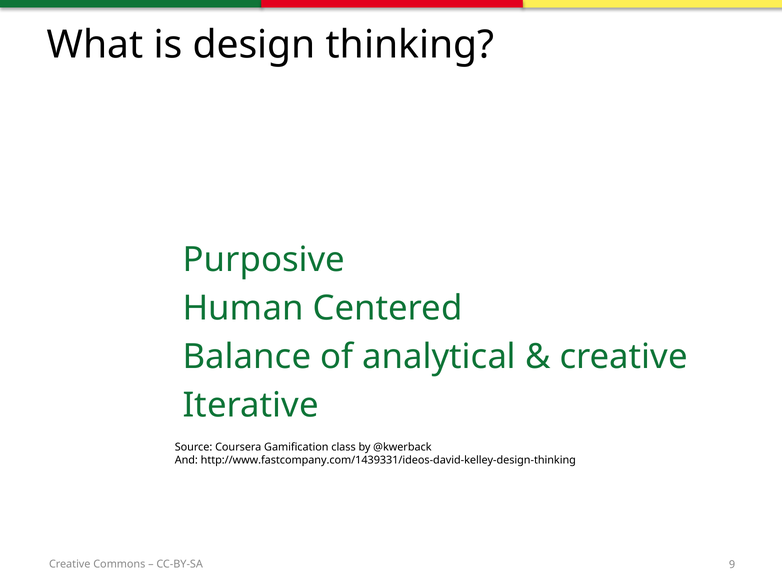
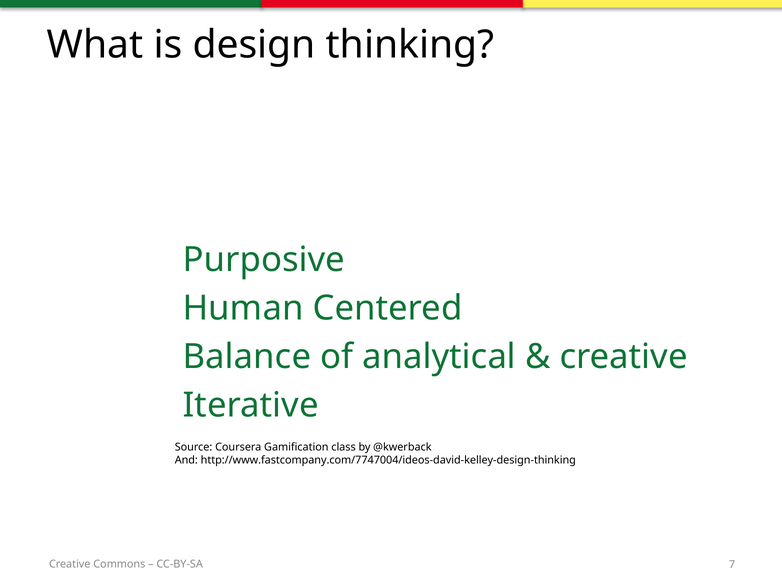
http://www.fastcompany.com/1439331/ideos-david-kelley-design-thinking: http://www.fastcompany.com/1439331/ideos-david-kelley-design-thinking -> http://www.fastcompany.com/7747004/ideos-david-kelley-design-thinking (388, 461)
9: 9 -> 7 (732, 565)
